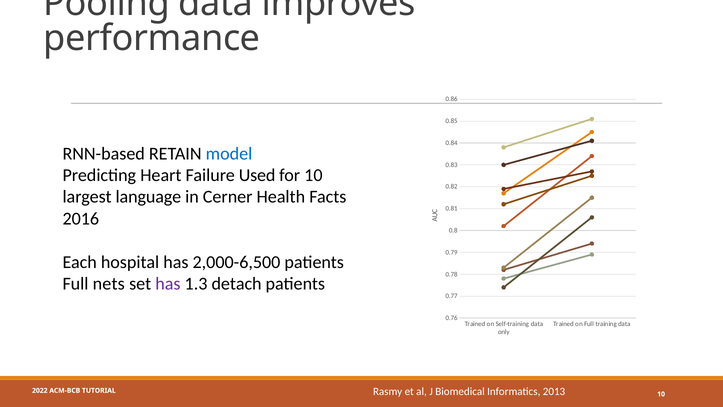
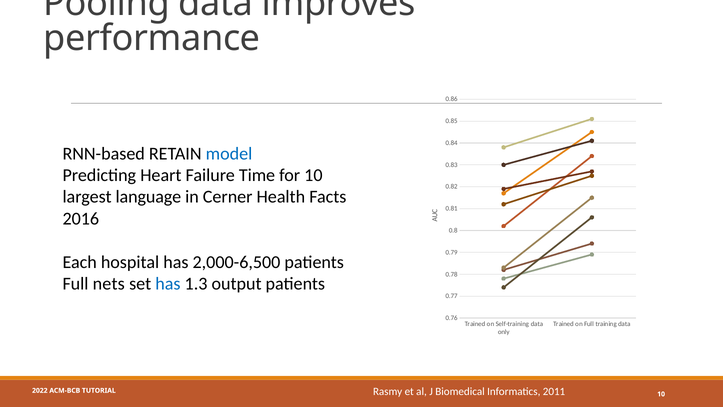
Used: Used -> Time (257, 175)
has colour: purple -> blue (168, 284)
detach: detach -> output (237, 284)
2013: 2013 -> 2011 (554, 391)
